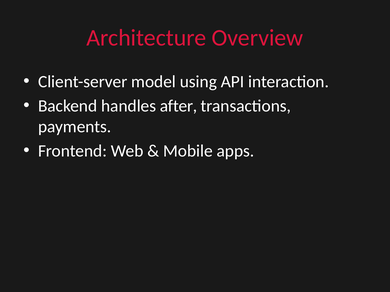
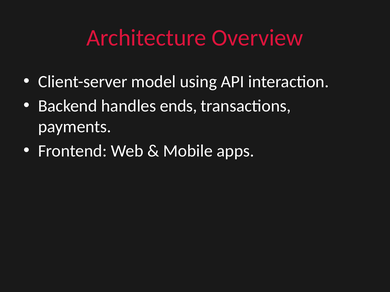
after: after -> ends (178, 106)
